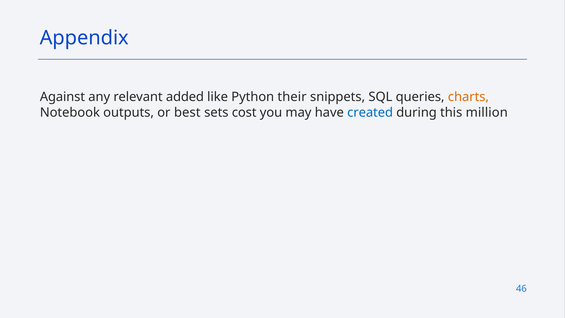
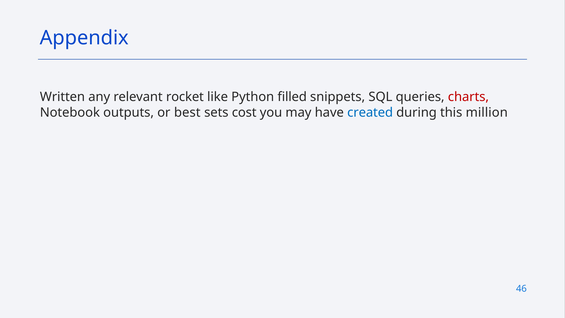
Against: Against -> Written (62, 97)
added: added -> rocket (185, 97)
their: their -> filled (292, 97)
charts colour: orange -> red (468, 97)
